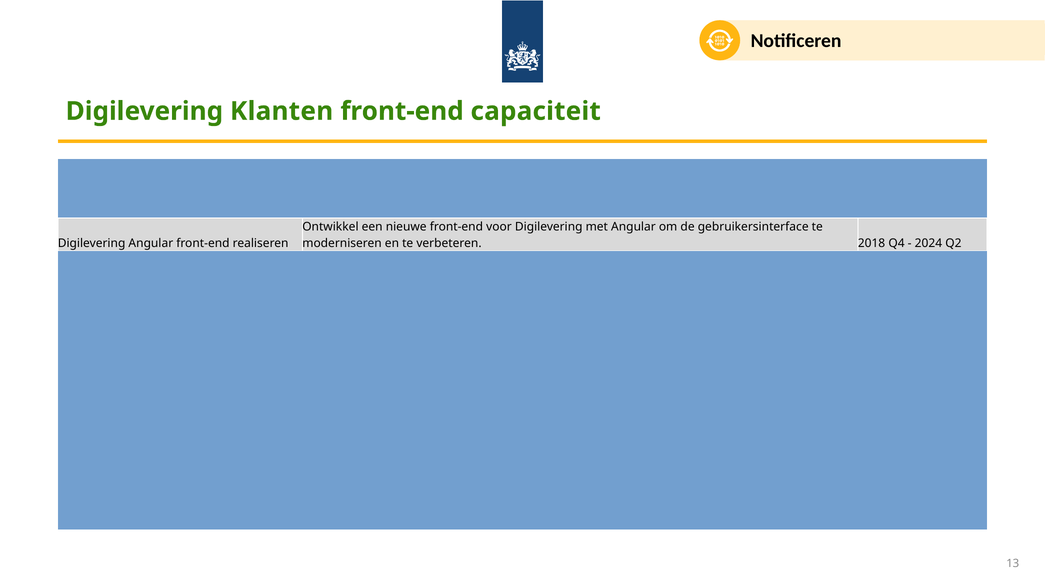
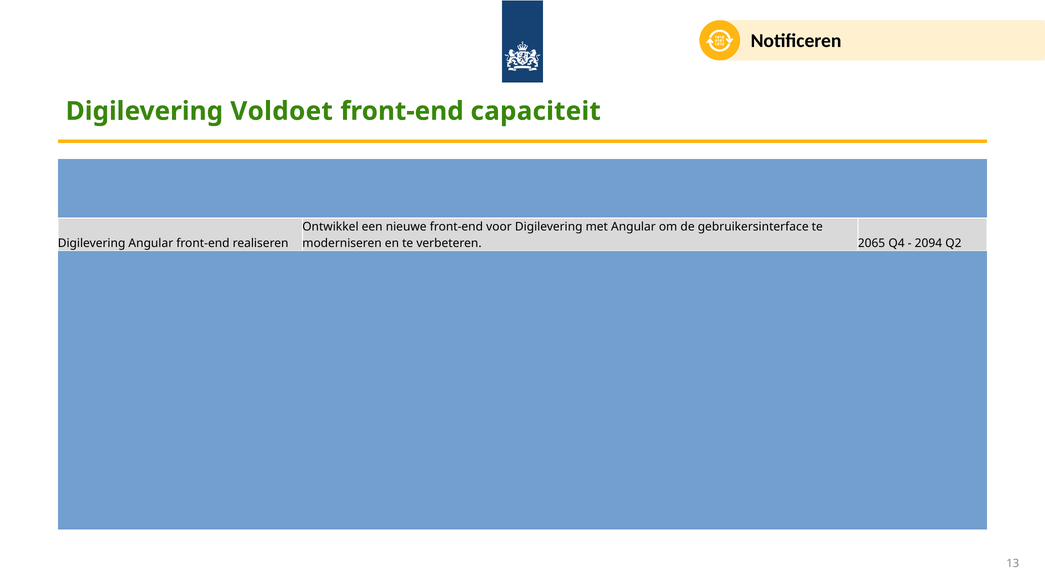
Klanten: Klanten -> Voldoet (282, 111)
2018: 2018 -> 2065 (872, 243)
2024: 2024 -> 2094 (928, 243)
